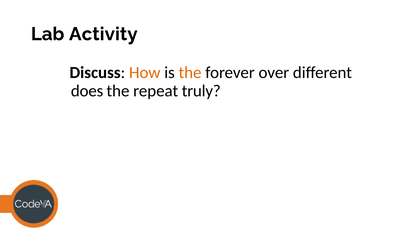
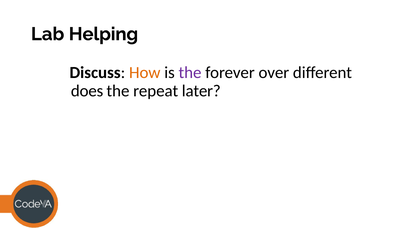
Activity: Activity -> Helping (103, 34)
the colour: orange -> purple (190, 73)
truly: truly -> later (201, 91)
